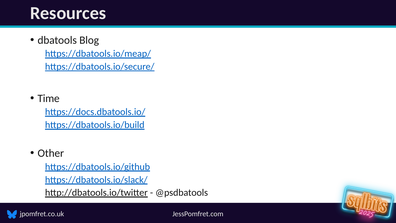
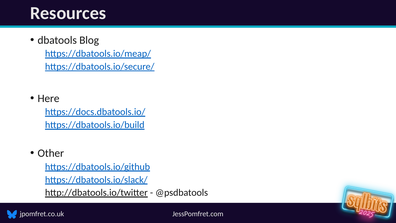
Time: Time -> Here (49, 98)
